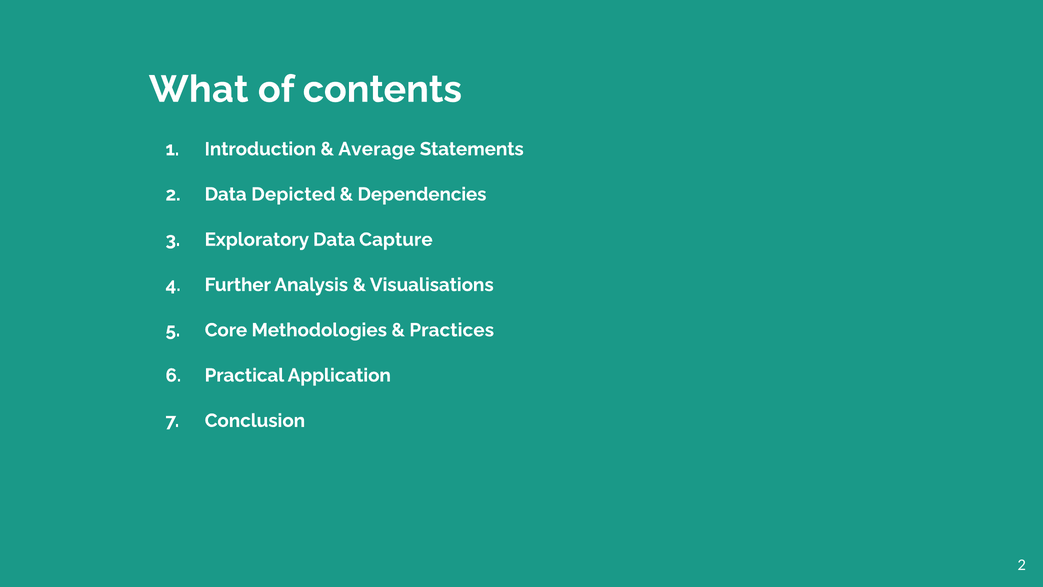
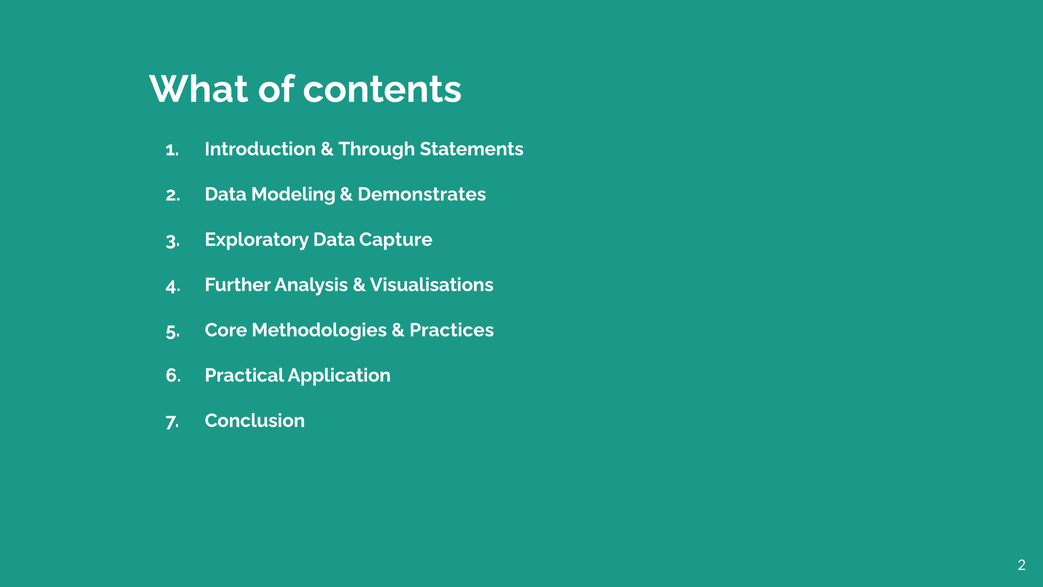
Average: Average -> Through (377, 149)
Depicted: Depicted -> Modeling (293, 194)
Dependencies: Dependencies -> Demonstrates (422, 194)
